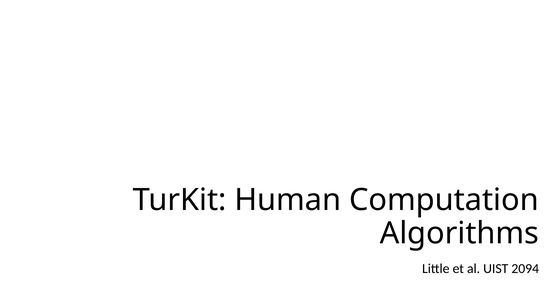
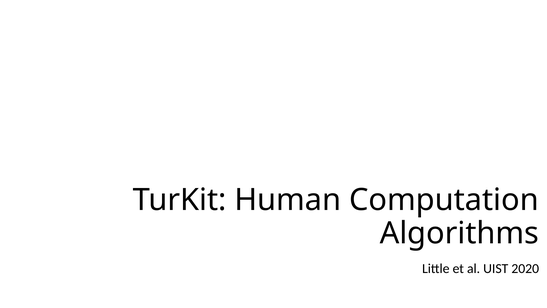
2094: 2094 -> 2020 (525, 268)
